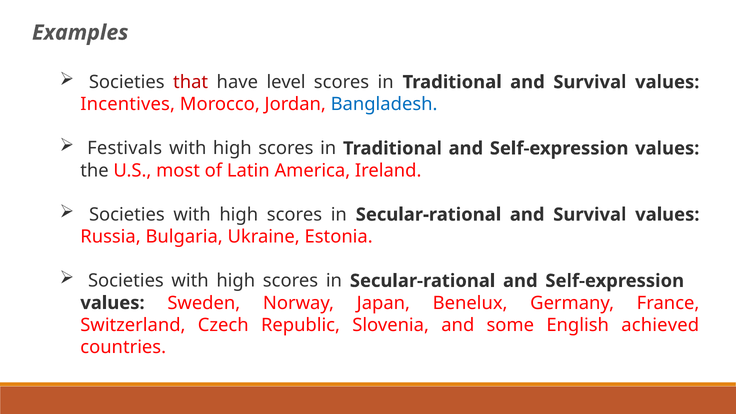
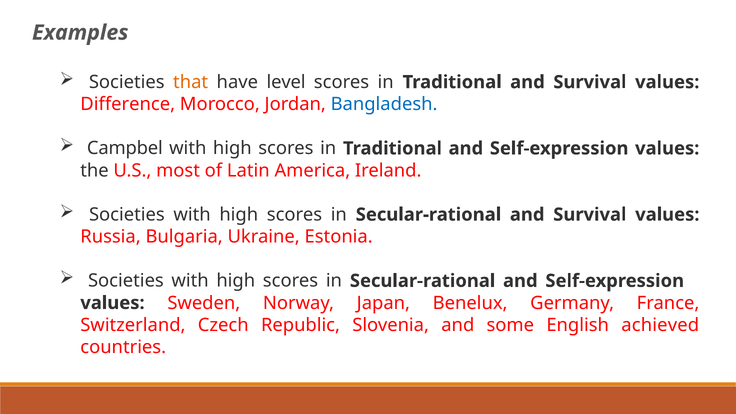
that colour: red -> orange (191, 82)
Incentives: Incentives -> Difference (128, 104)
Festivals: Festivals -> Campbel (125, 148)
